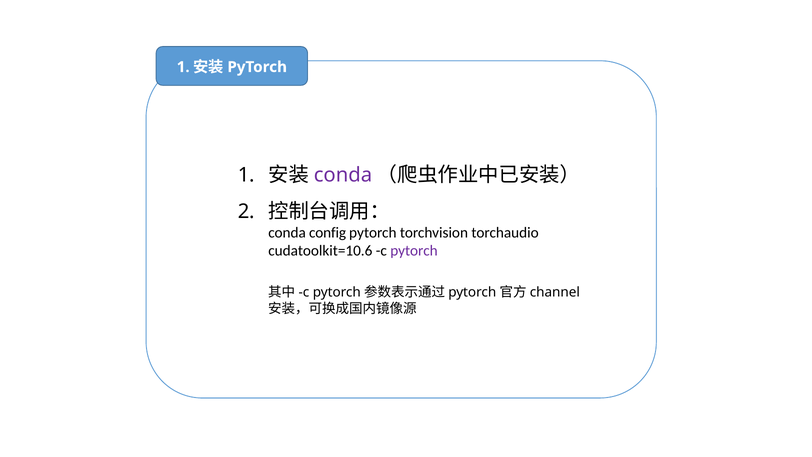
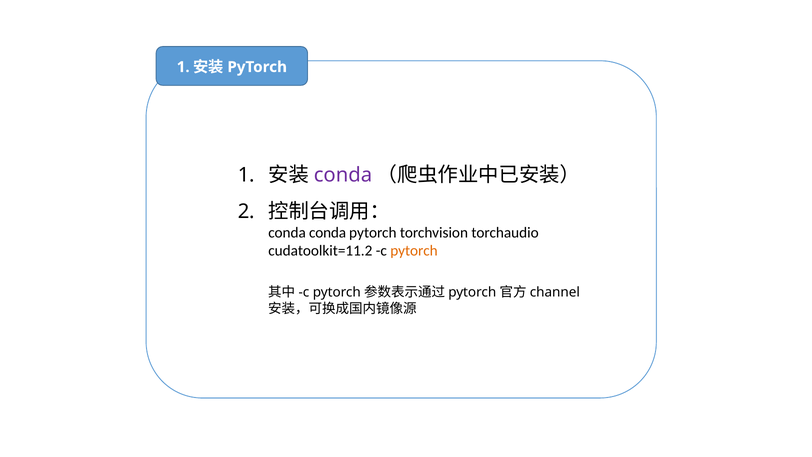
conda config: config -> conda (328, 232)
cudatoolkit=10.6: cudatoolkit=10.6 -> cudatoolkit=11.2 (320, 251)
pytorch colour: purple -> orange (414, 251)
